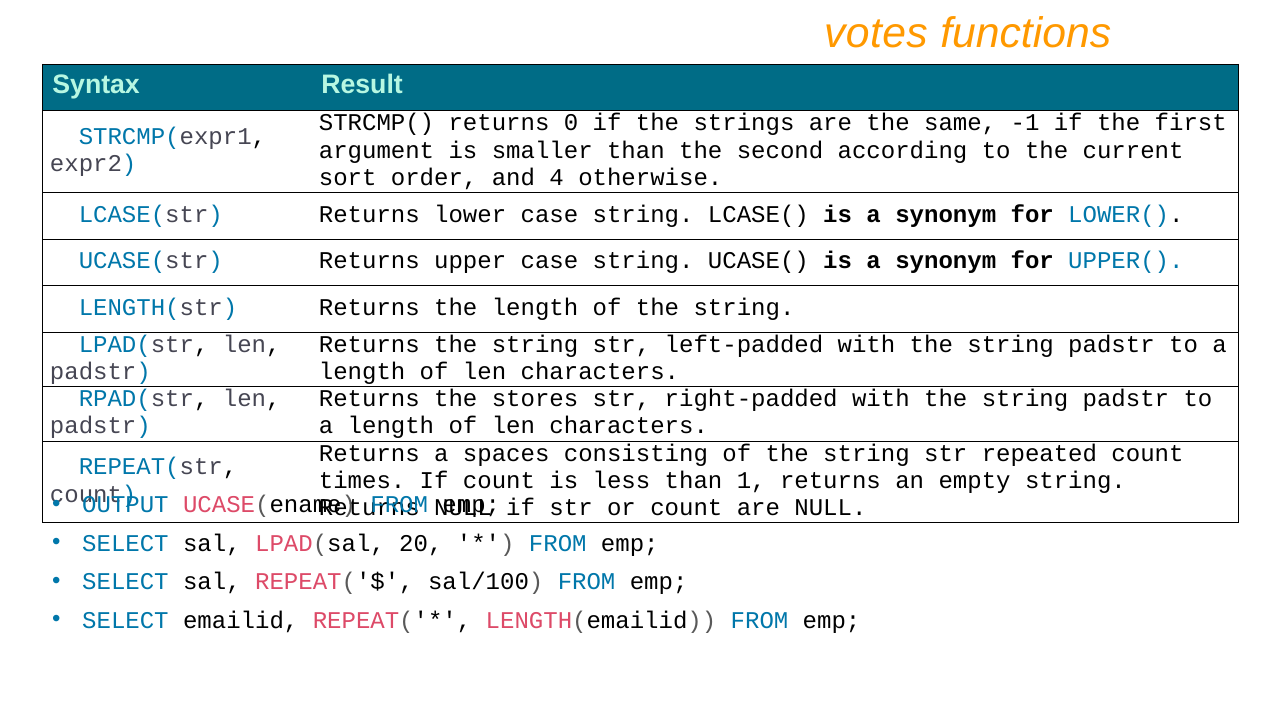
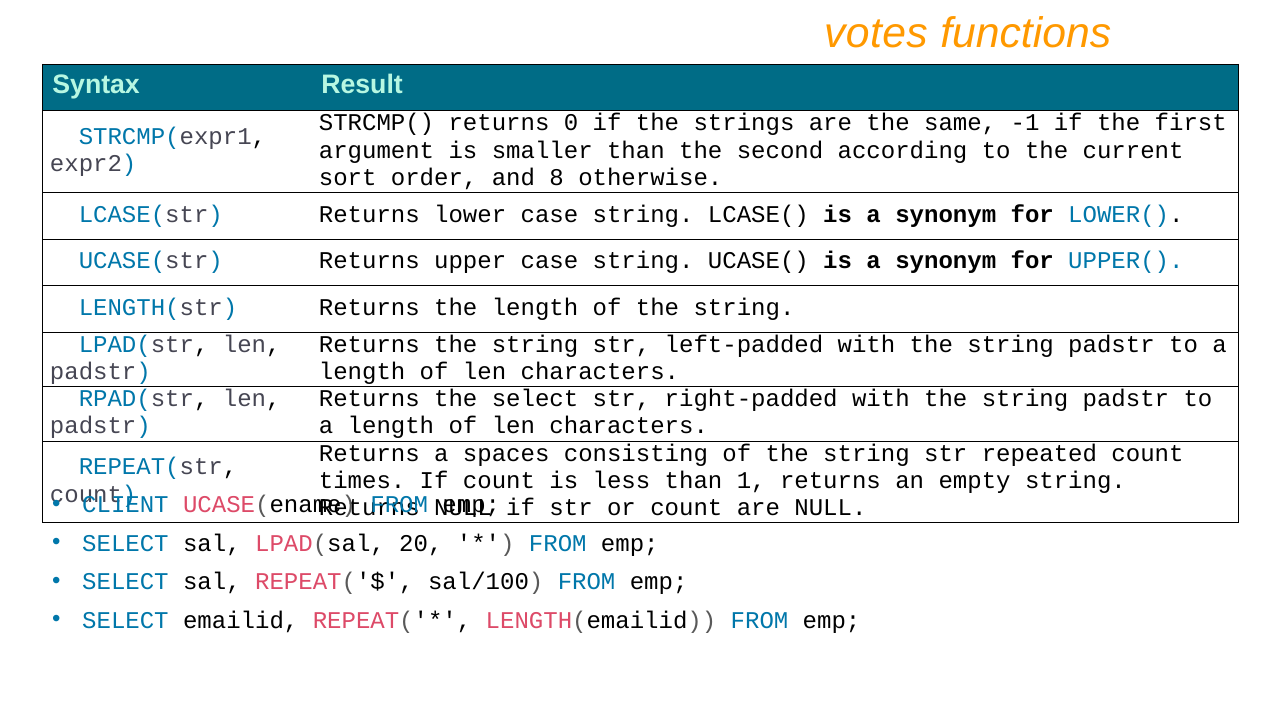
4: 4 -> 8 (557, 177)
the stores: stores -> select (535, 398)
OUTPUT: OUTPUT -> CLIENT (125, 504)
